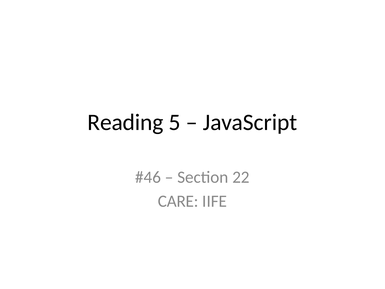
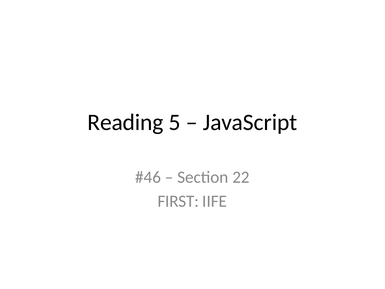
CARE: CARE -> FIRST (178, 201)
